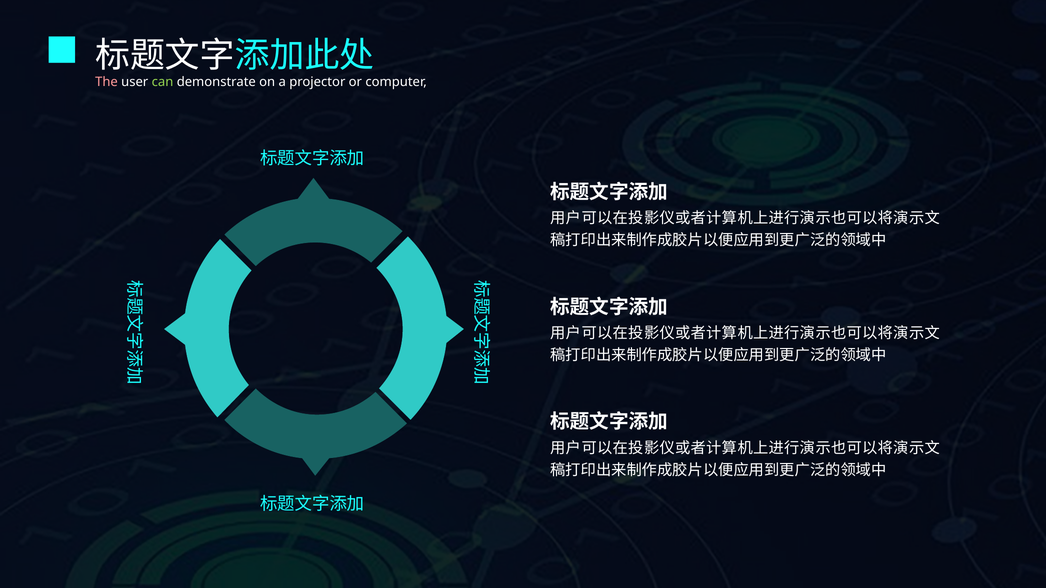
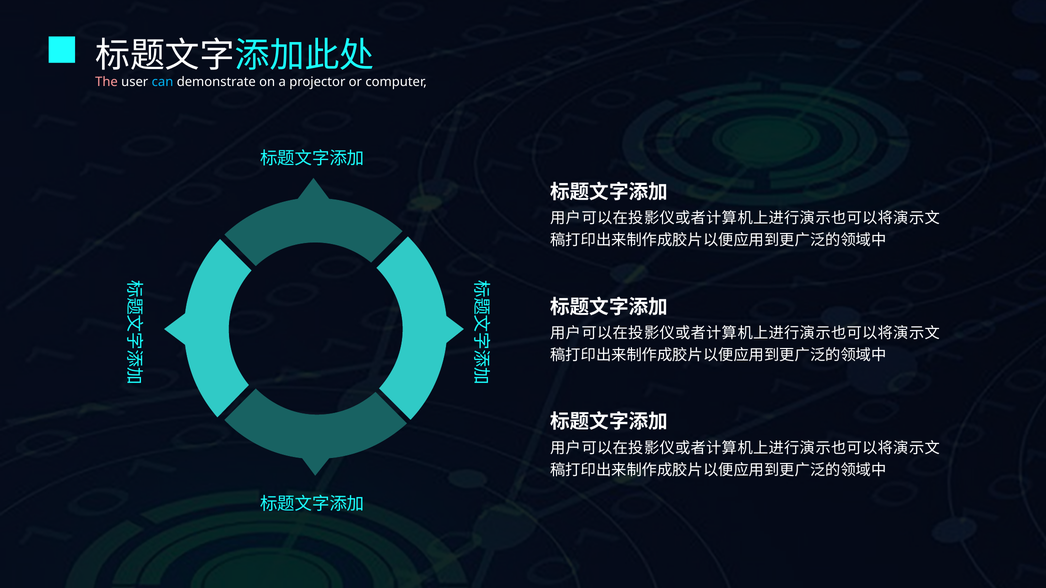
can colour: light green -> light blue (163, 82)
